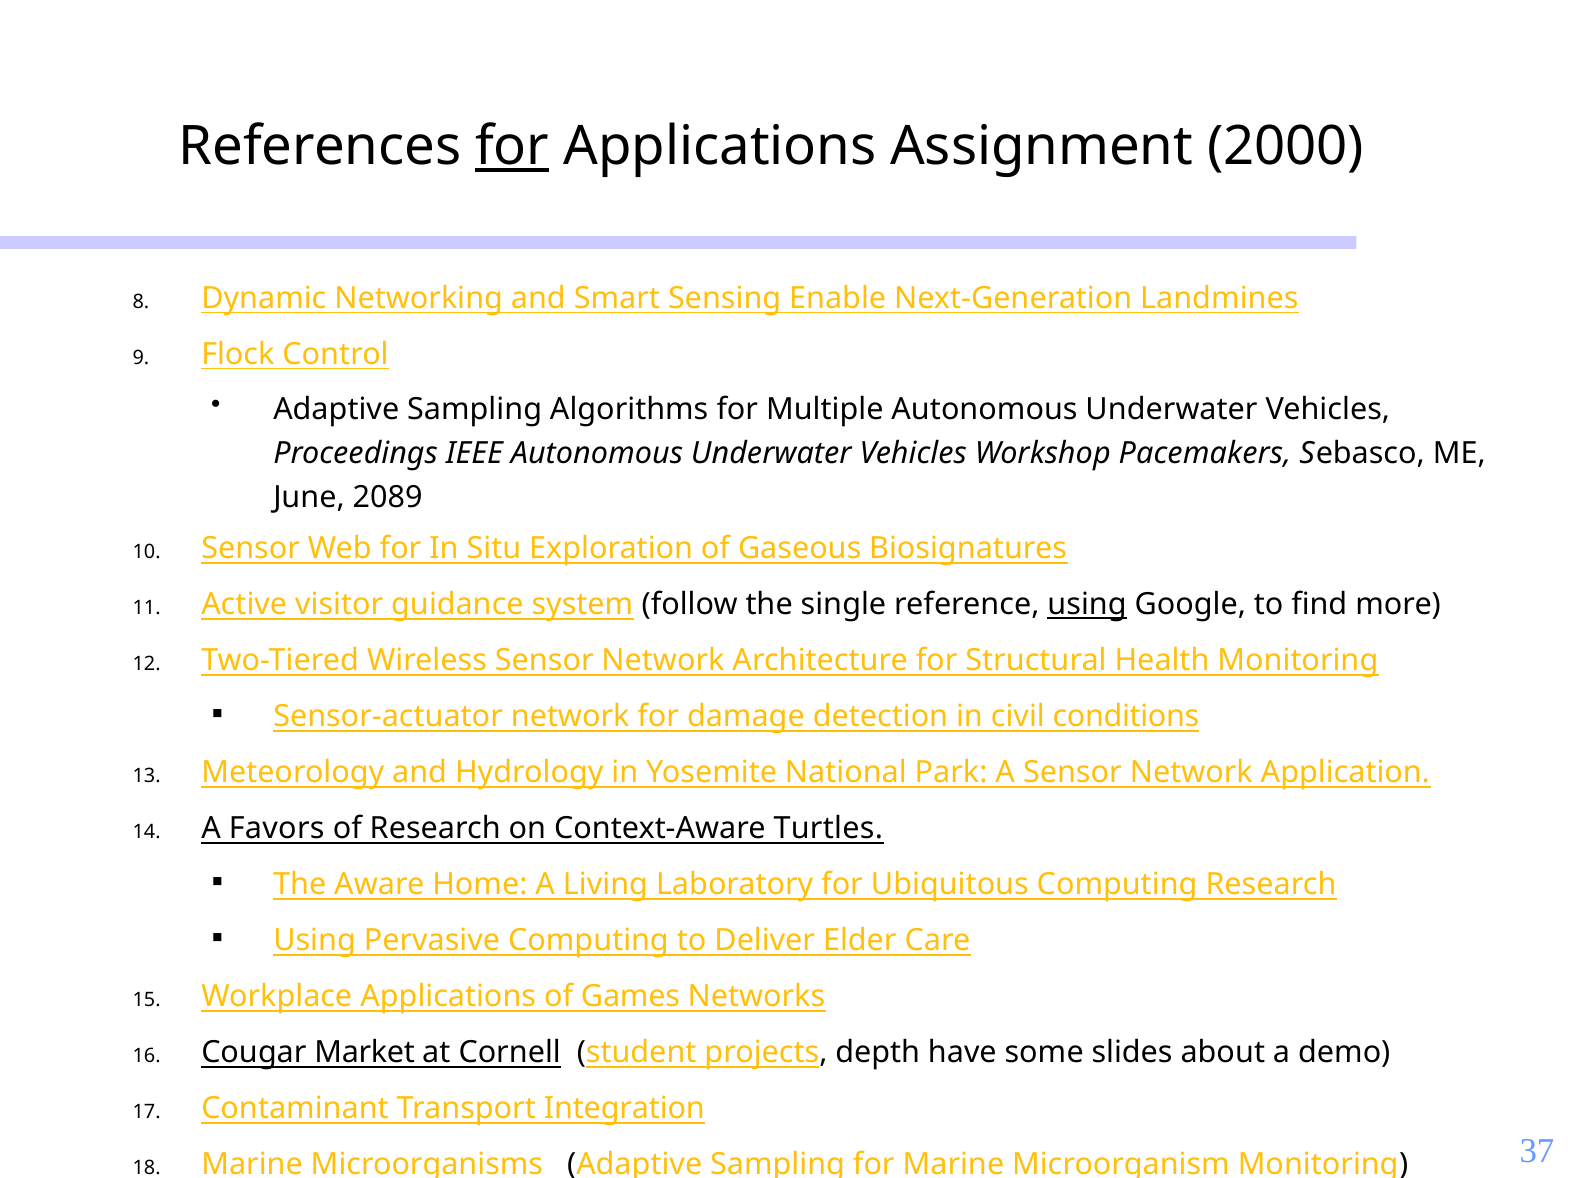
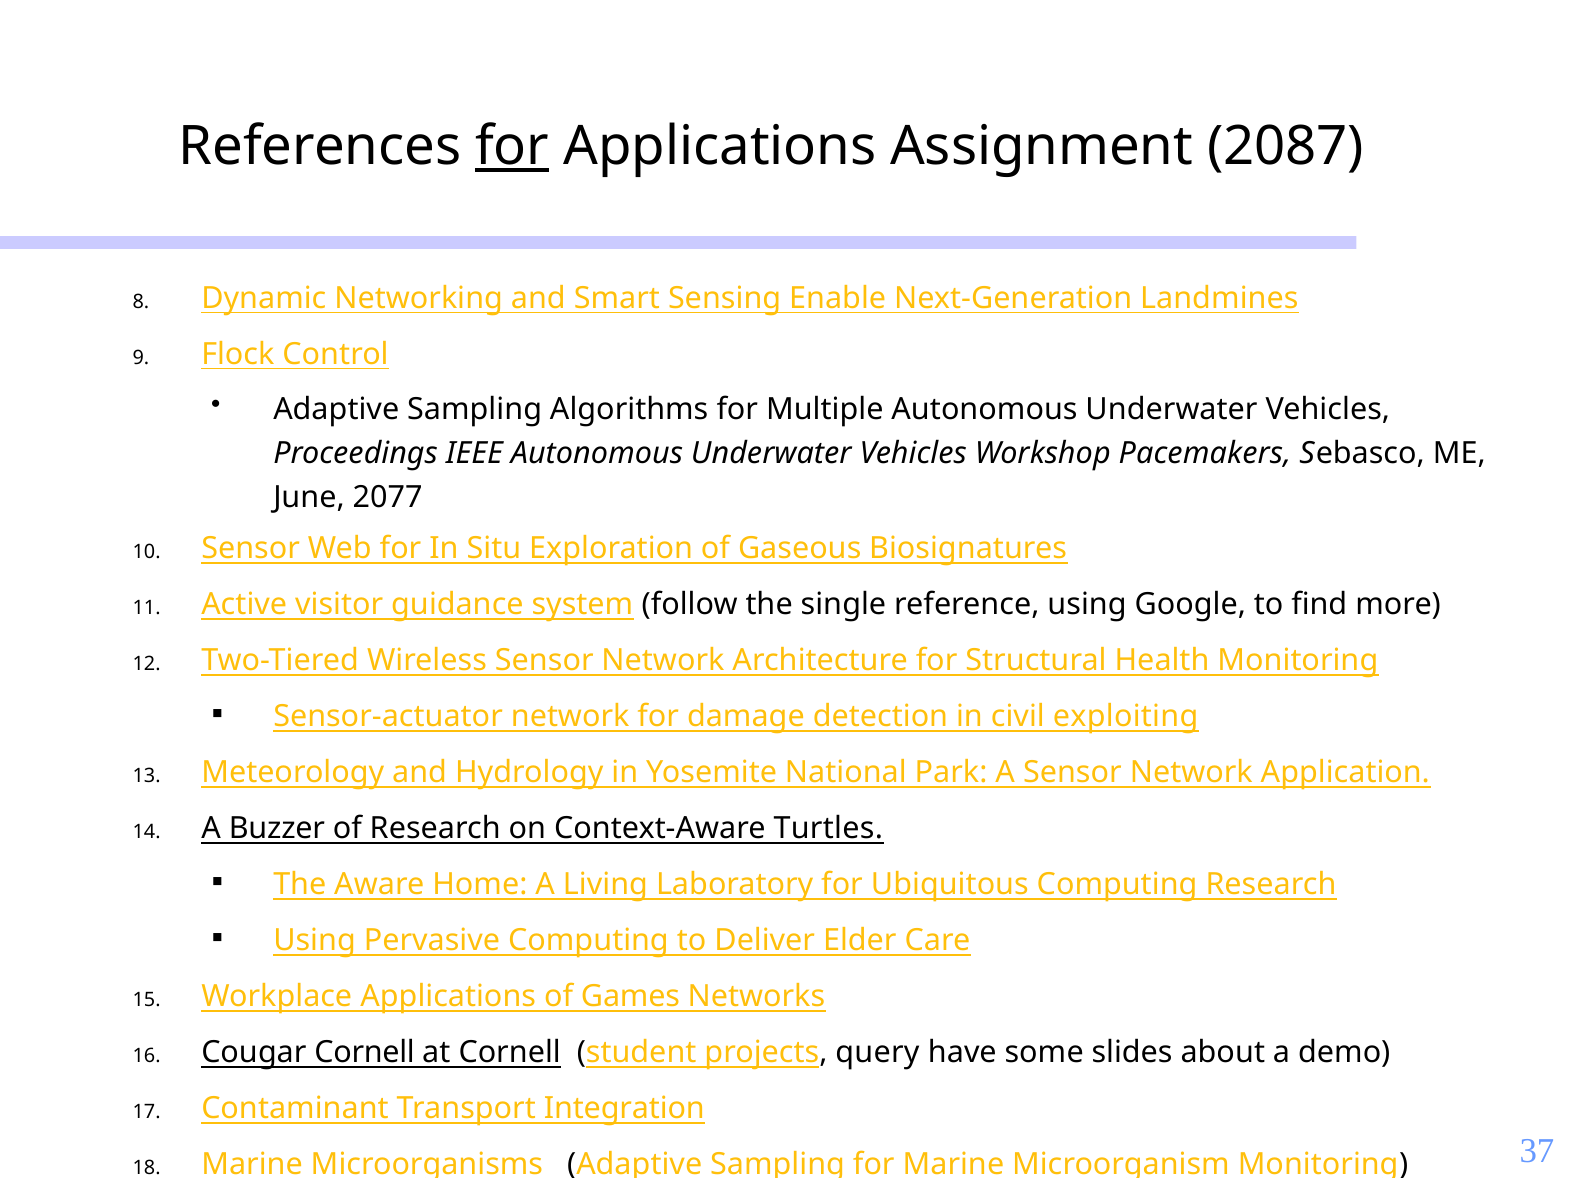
2000: 2000 -> 2087 (1286, 146)
2089: 2089 -> 2077 (388, 497)
using underline: present -> none (1087, 604)
conditions: conditions -> exploiting (1126, 716)
Favors: Favors -> Buzzer (277, 828)
Cougar Market: Market -> Cornell (365, 1052)
depth: depth -> query (877, 1052)
